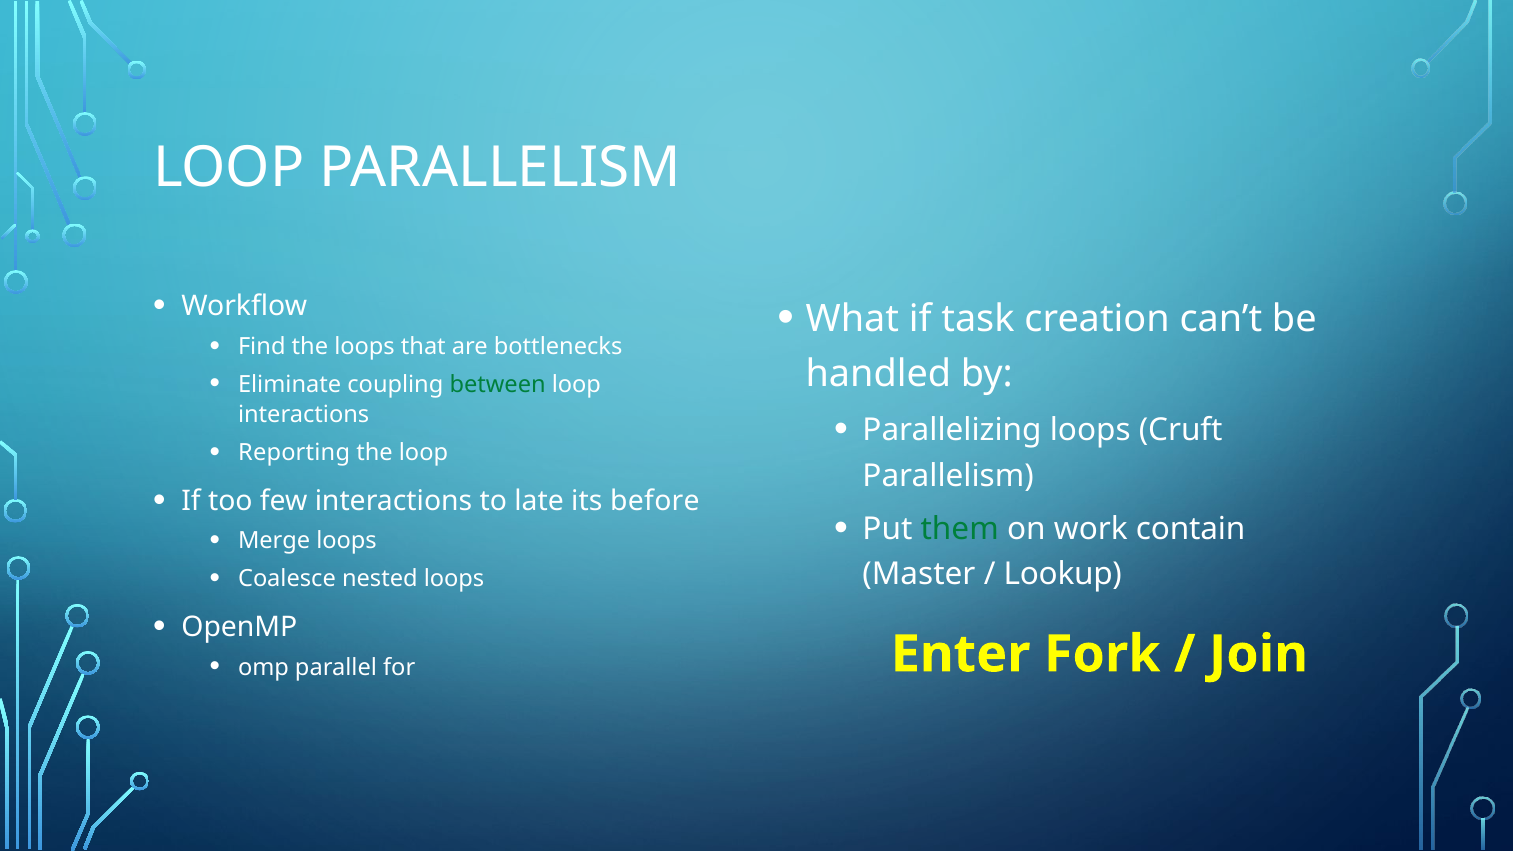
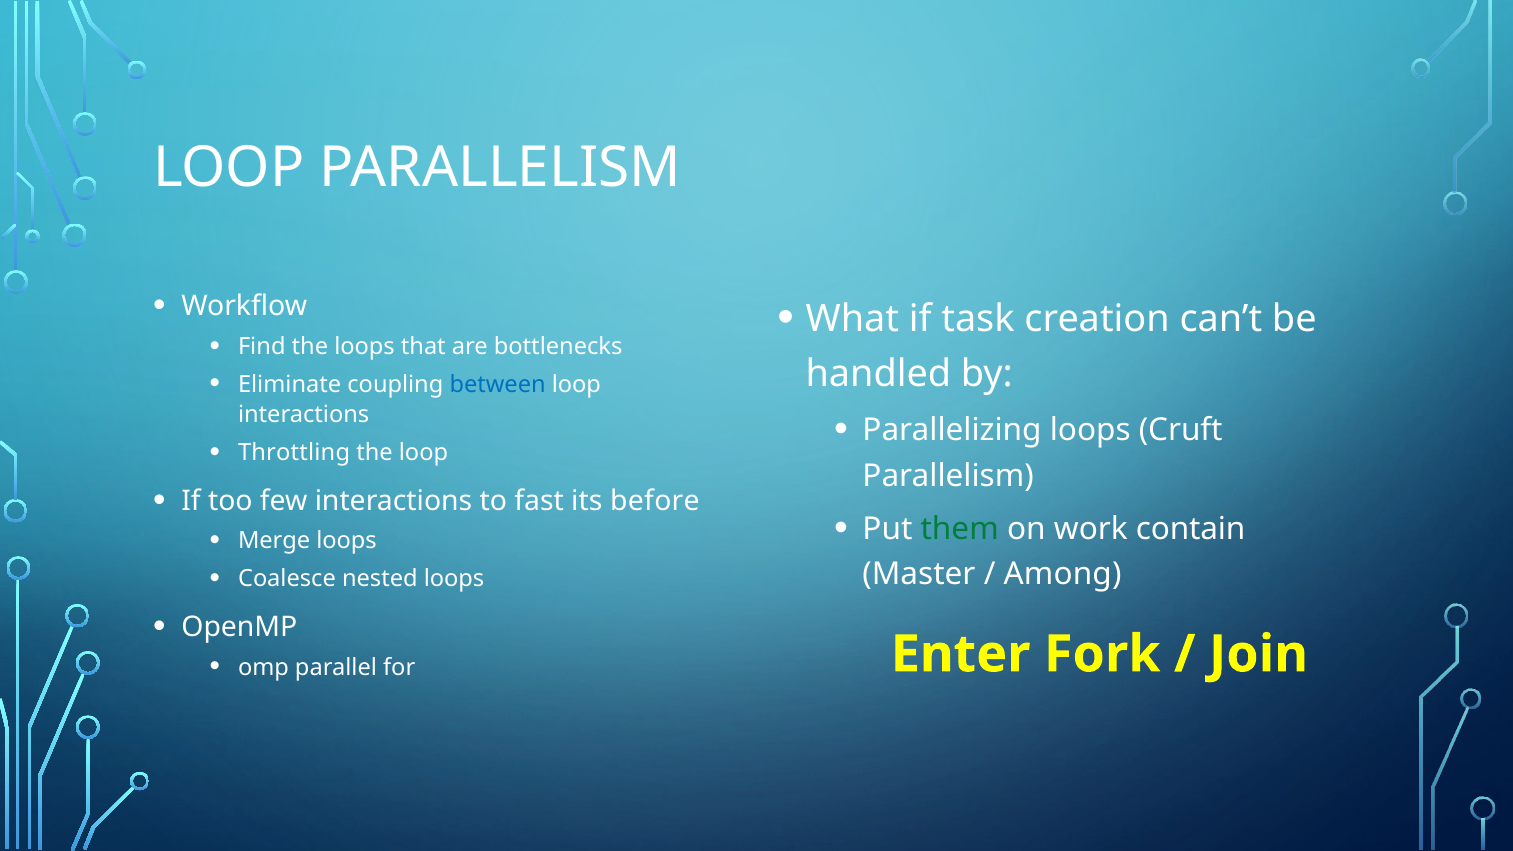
between colour: green -> blue (498, 384)
Reporting: Reporting -> Throttling (294, 453)
late: late -> fast (539, 501)
Lookup: Lookup -> Among (1063, 575)
